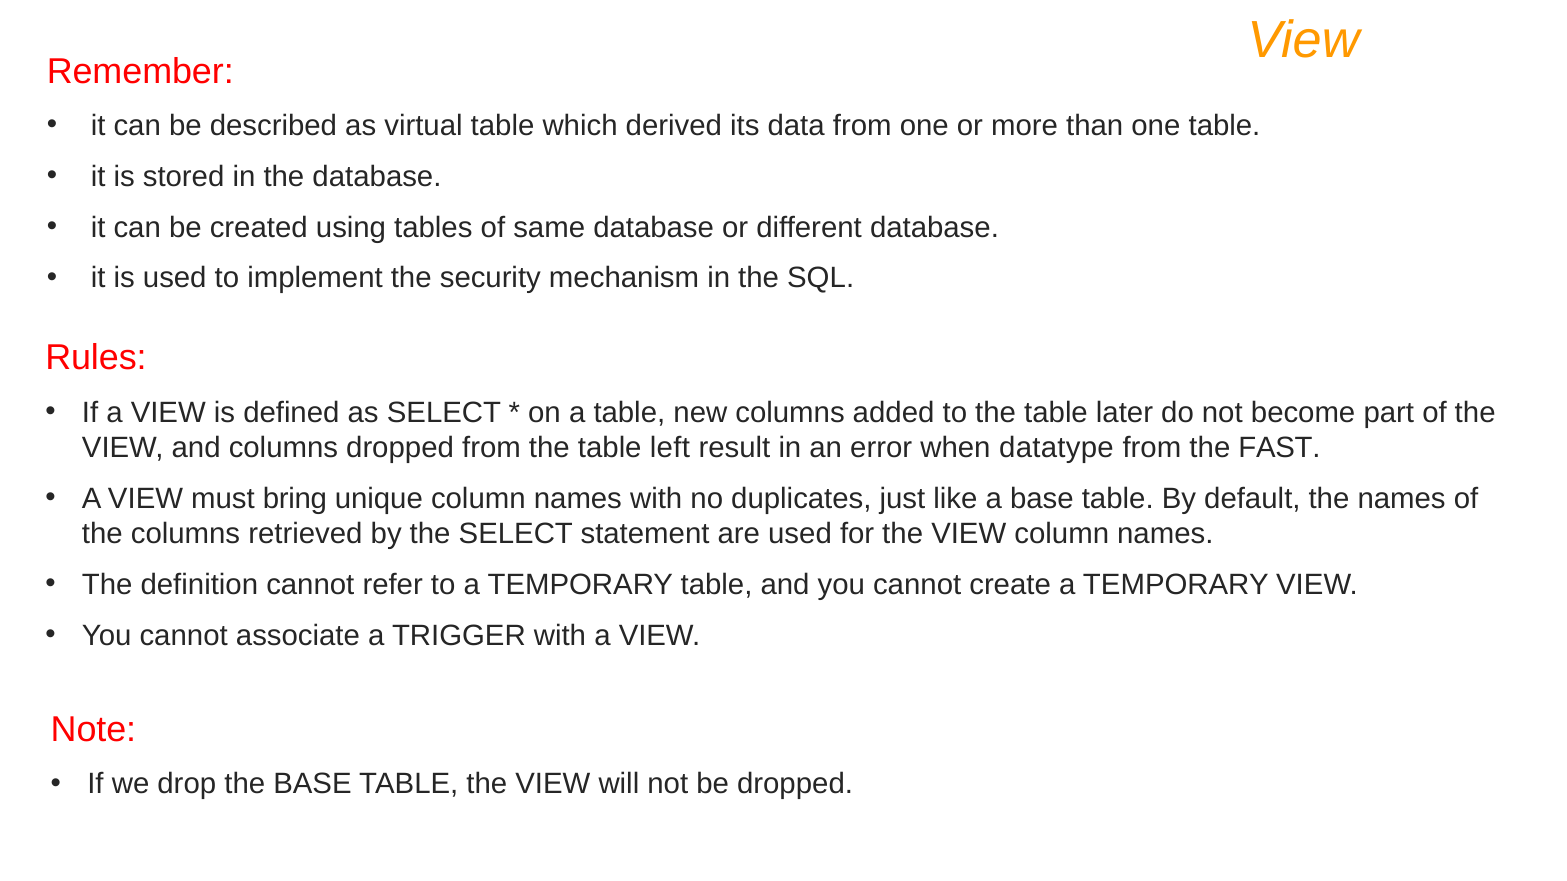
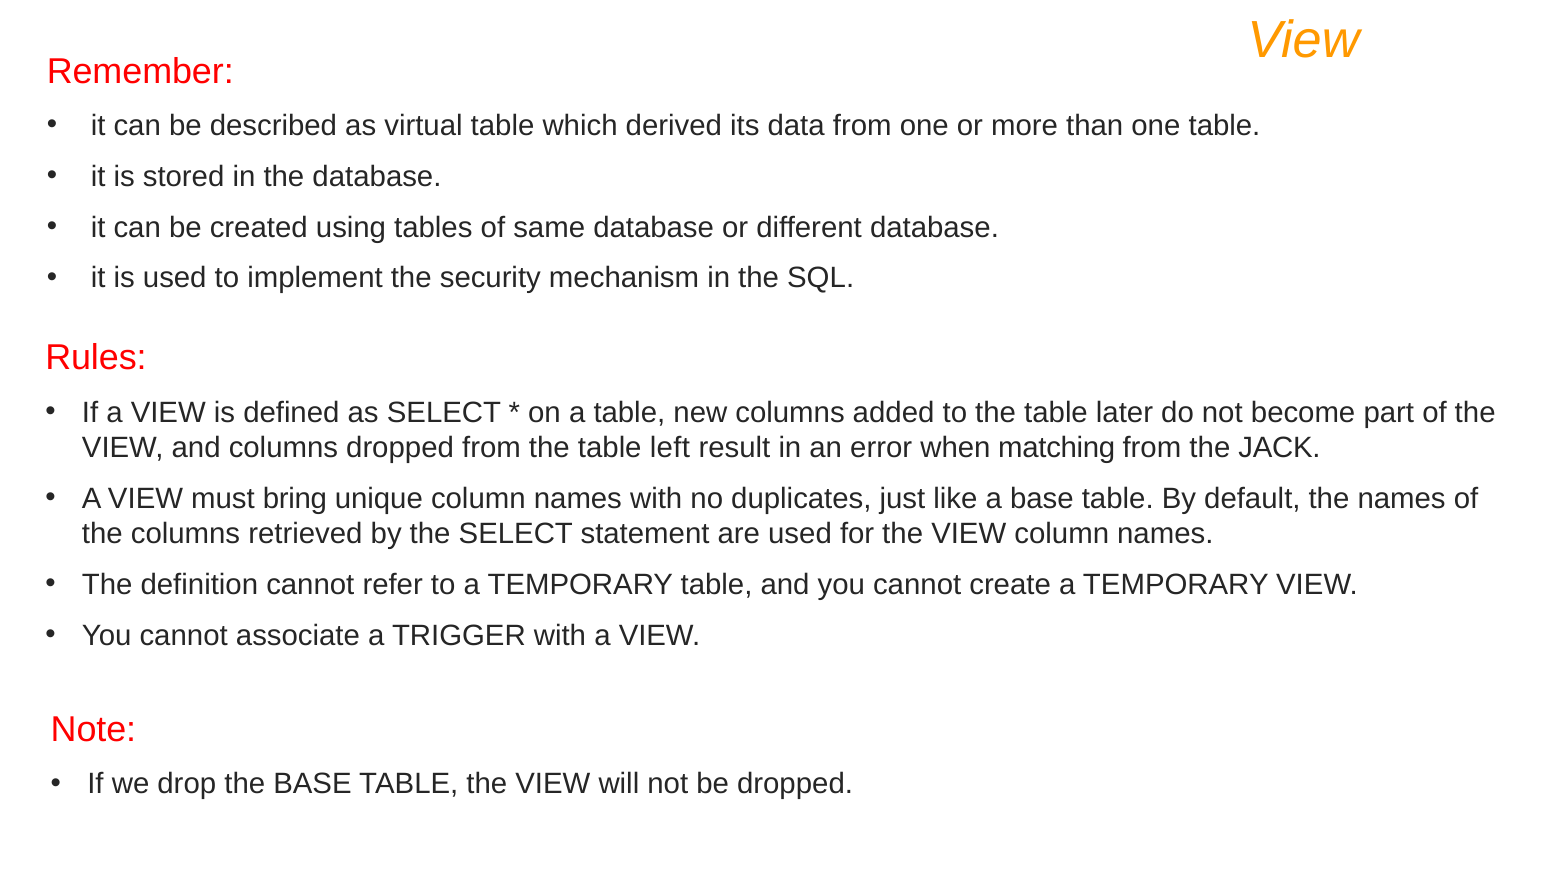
datatype: datatype -> matching (1057, 448)
FAST: FAST -> JACK (1279, 448)
